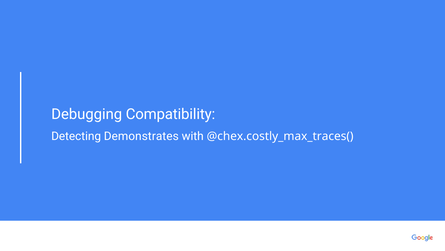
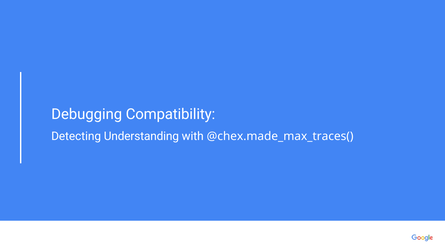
Demonstrates: Demonstrates -> Understanding (141, 136)
@chex.costly_max_traces(: @chex.costly_max_traces( -> @chex.made_max_traces( (280, 136)
